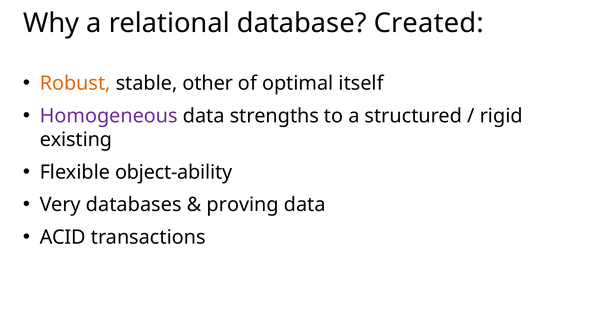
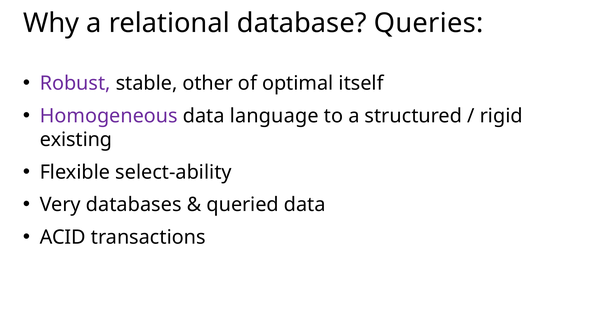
Created: Created -> Queries (429, 23)
Robust colour: orange -> purple (75, 83)
strengths: strengths -> language (274, 116)
object-ability: object-ability -> select-ability (173, 172)
proving: proving -> queried (243, 205)
